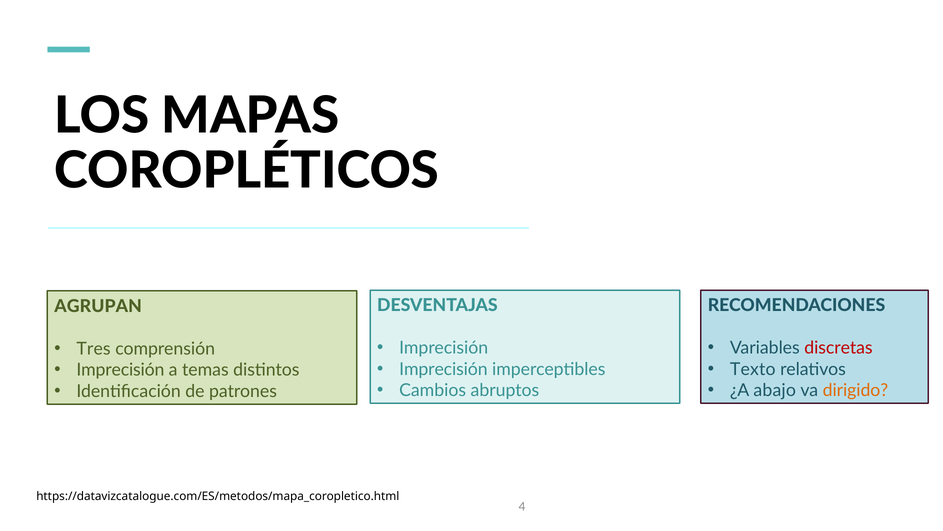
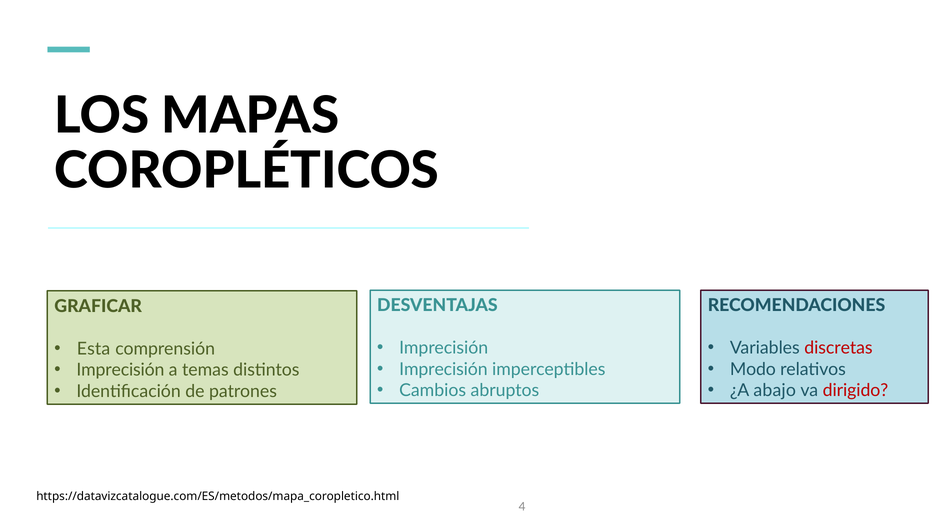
AGRUPAN: AGRUPAN -> GRAFICAR (98, 306)
Tres: Tres -> Esta (94, 348)
Texto: Texto -> Modo (753, 369)
dirigido colour: orange -> red (855, 390)
